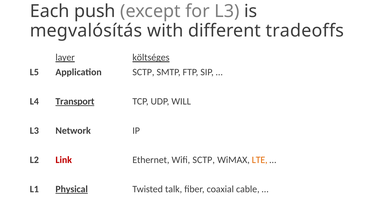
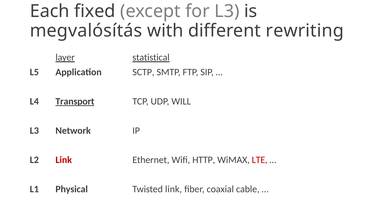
push: push -> fixed (95, 11)
tradeoffs: tradeoffs -> rewriting (305, 31)
költséges: költséges -> statistical (151, 57)
Wifi SCTP: SCTP -> HTTP (204, 160)
LTE colour: orange -> red (260, 160)
Physical underline: present -> none (72, 189)
Twisted talk: talk -> link (174, 189)
